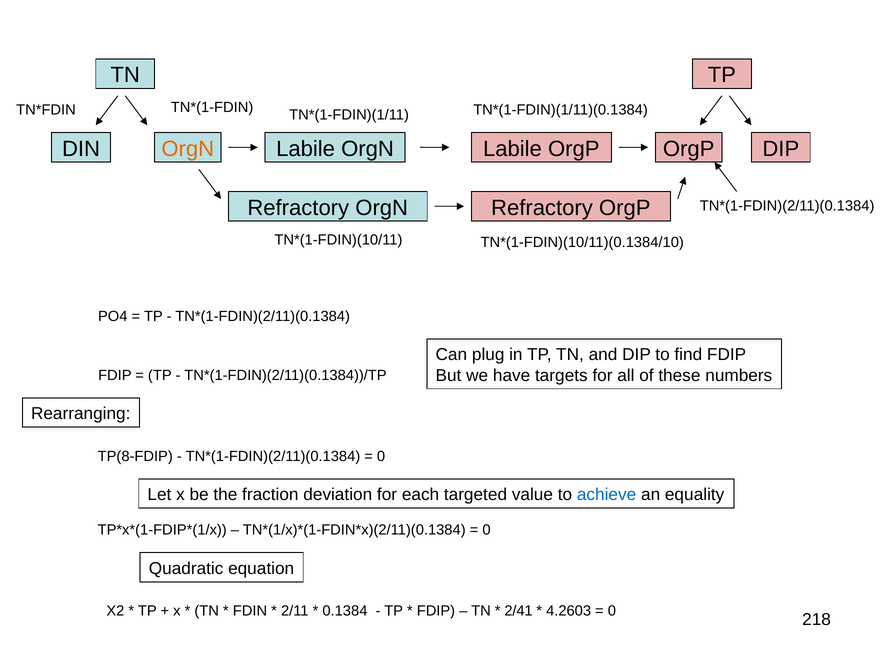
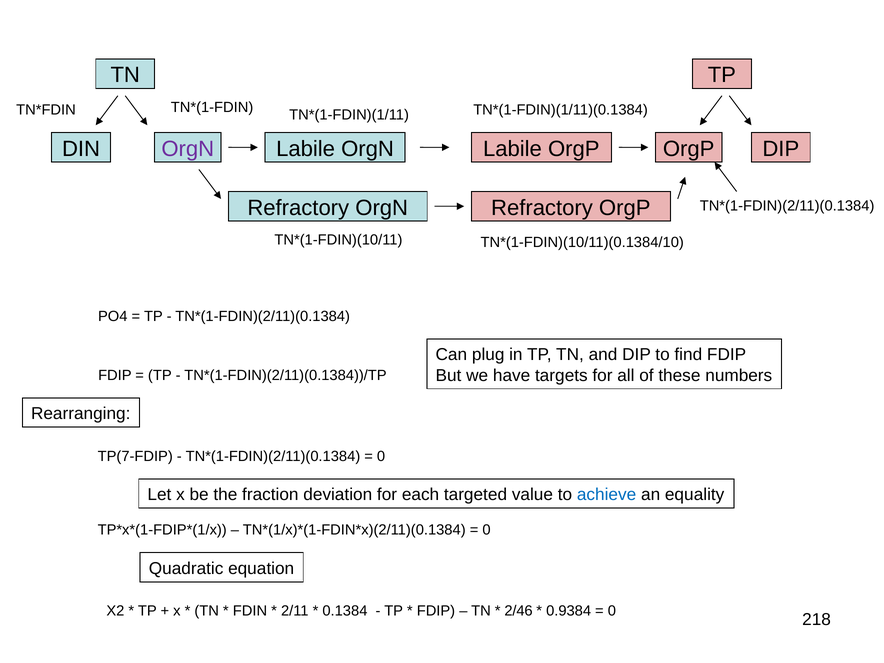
OrgN colour: orange -> purple (188, 149)
TP(8-FDIP: TP(8-FDIP -> TP(7-FDIP (135, 456)
2/41: 2/41 -> 2/46 (519, 611)
4.2603: 4.2603 -> 0.9384 (569, 611)
